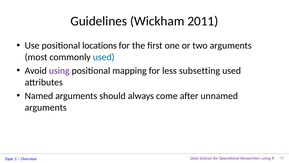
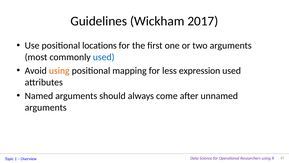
2011: 2011 -> 2017 (203, 21)
using colour: purple -> orange (59, 71)
subsetting: subsetting -> expression (200, 71)
